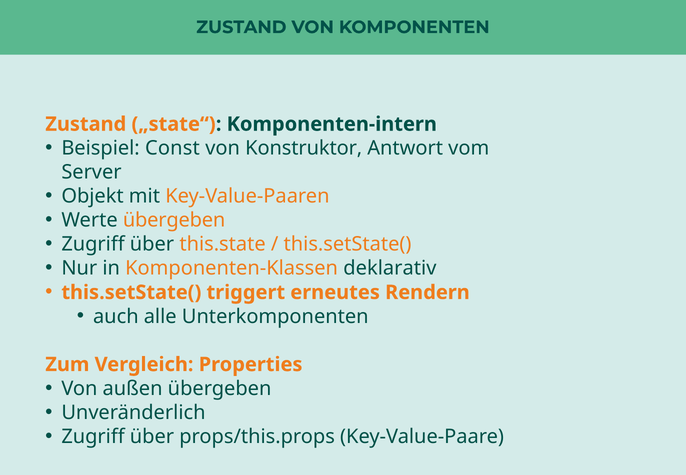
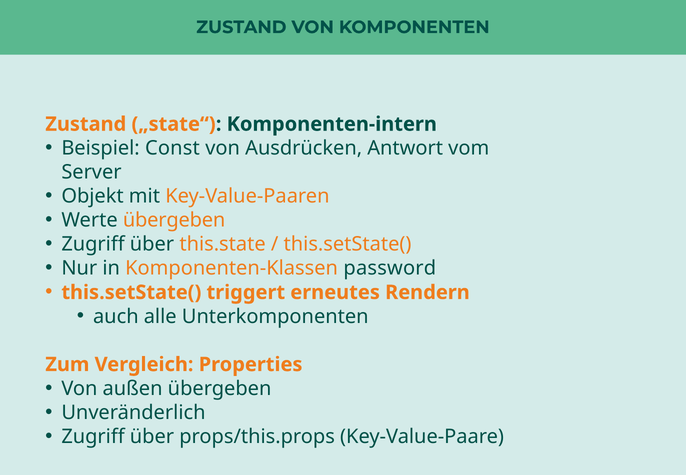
Konstruktor: Konstruktor -> Ausdrücken (304, 148)
deklarativ: deklarativ -> password (390, 268)
